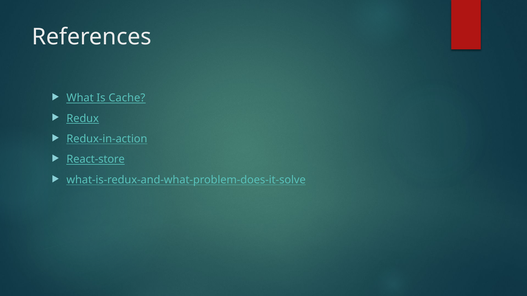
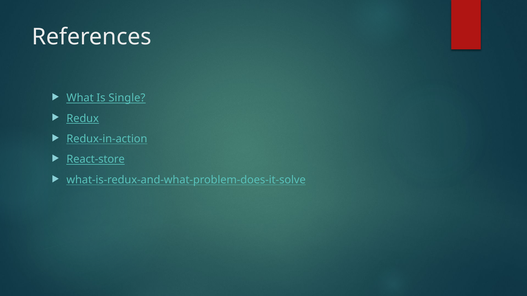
Cache: Cache -> Single (127, 98)
